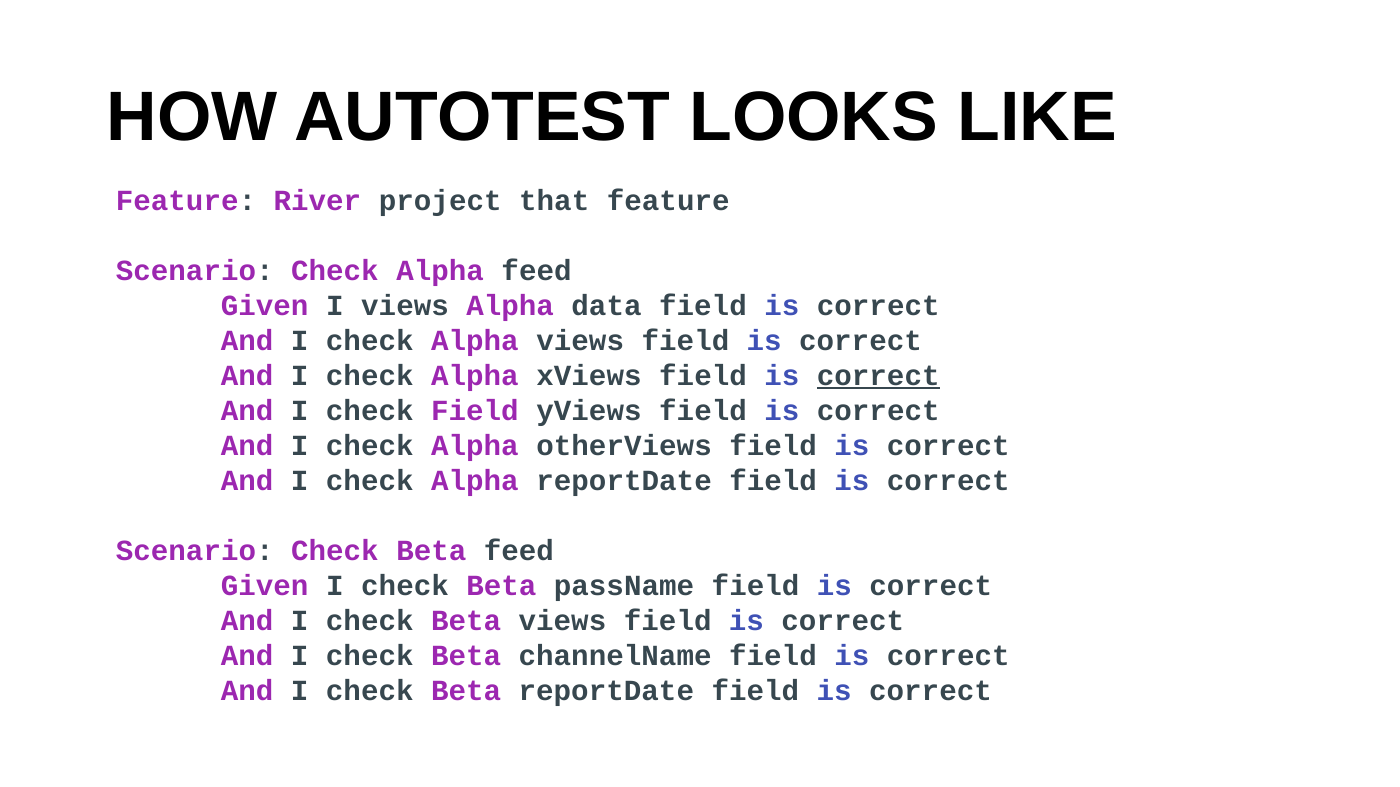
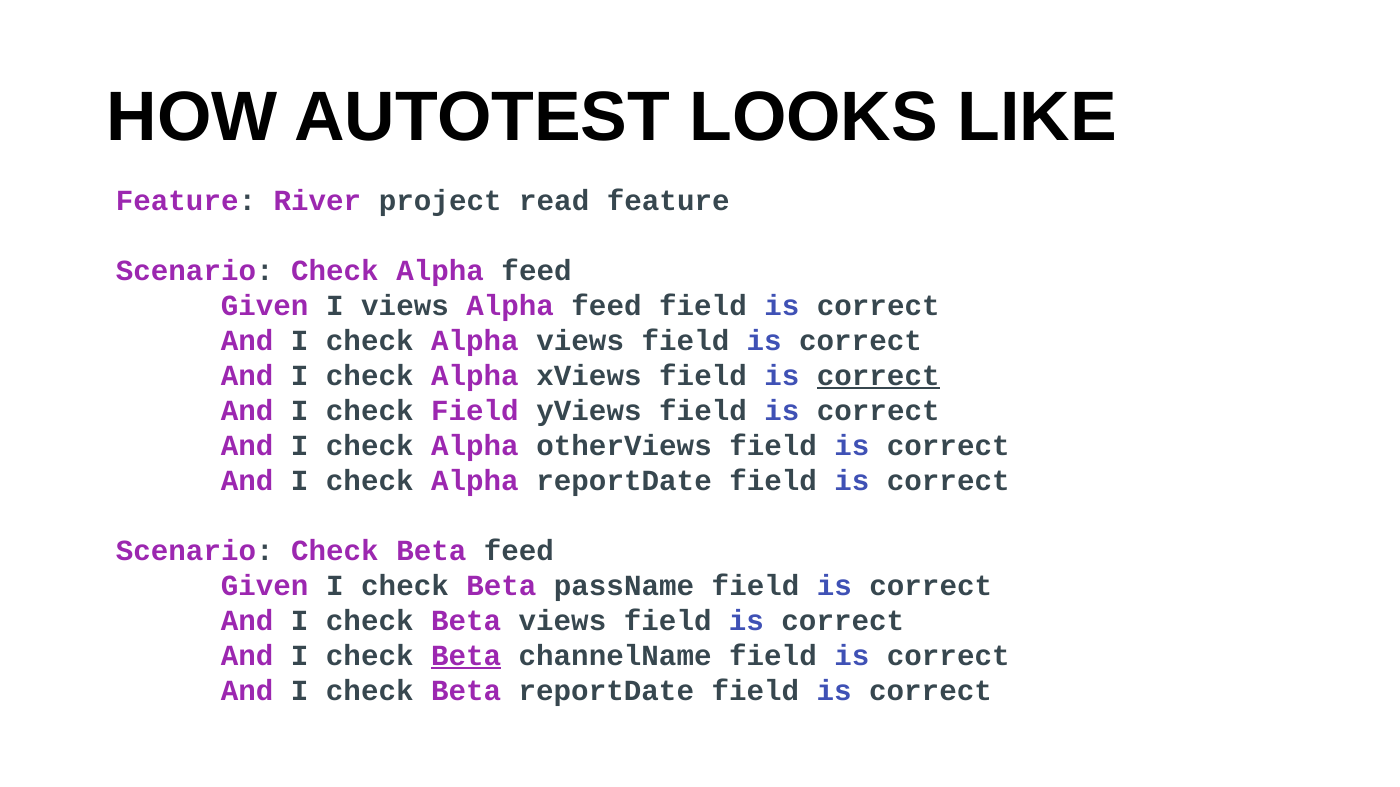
that: that -> read (554, 201)
data: data -> feed (607, 306)
Beta underline: none -> present (466, 656)
